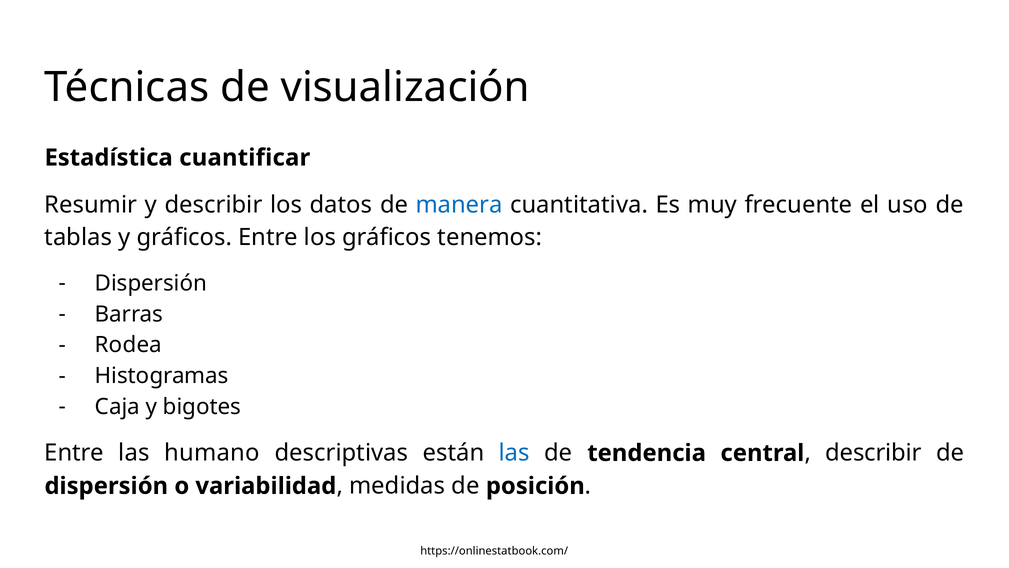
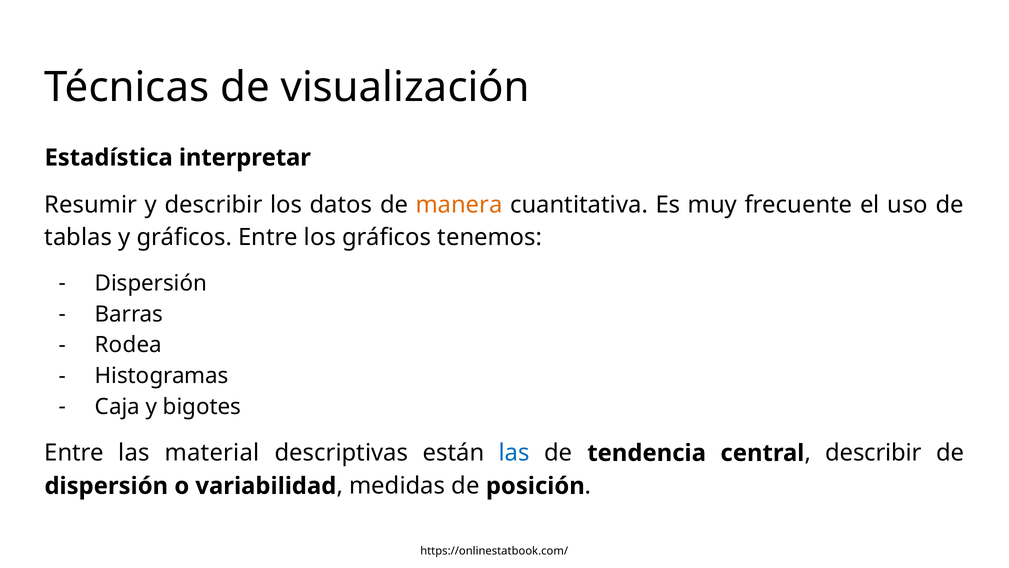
cuantificar: cuantificar -> interpretar (245, 158)
manera colour: blue -> orange (459, 205)
humano: humano -> material (212, 453)
